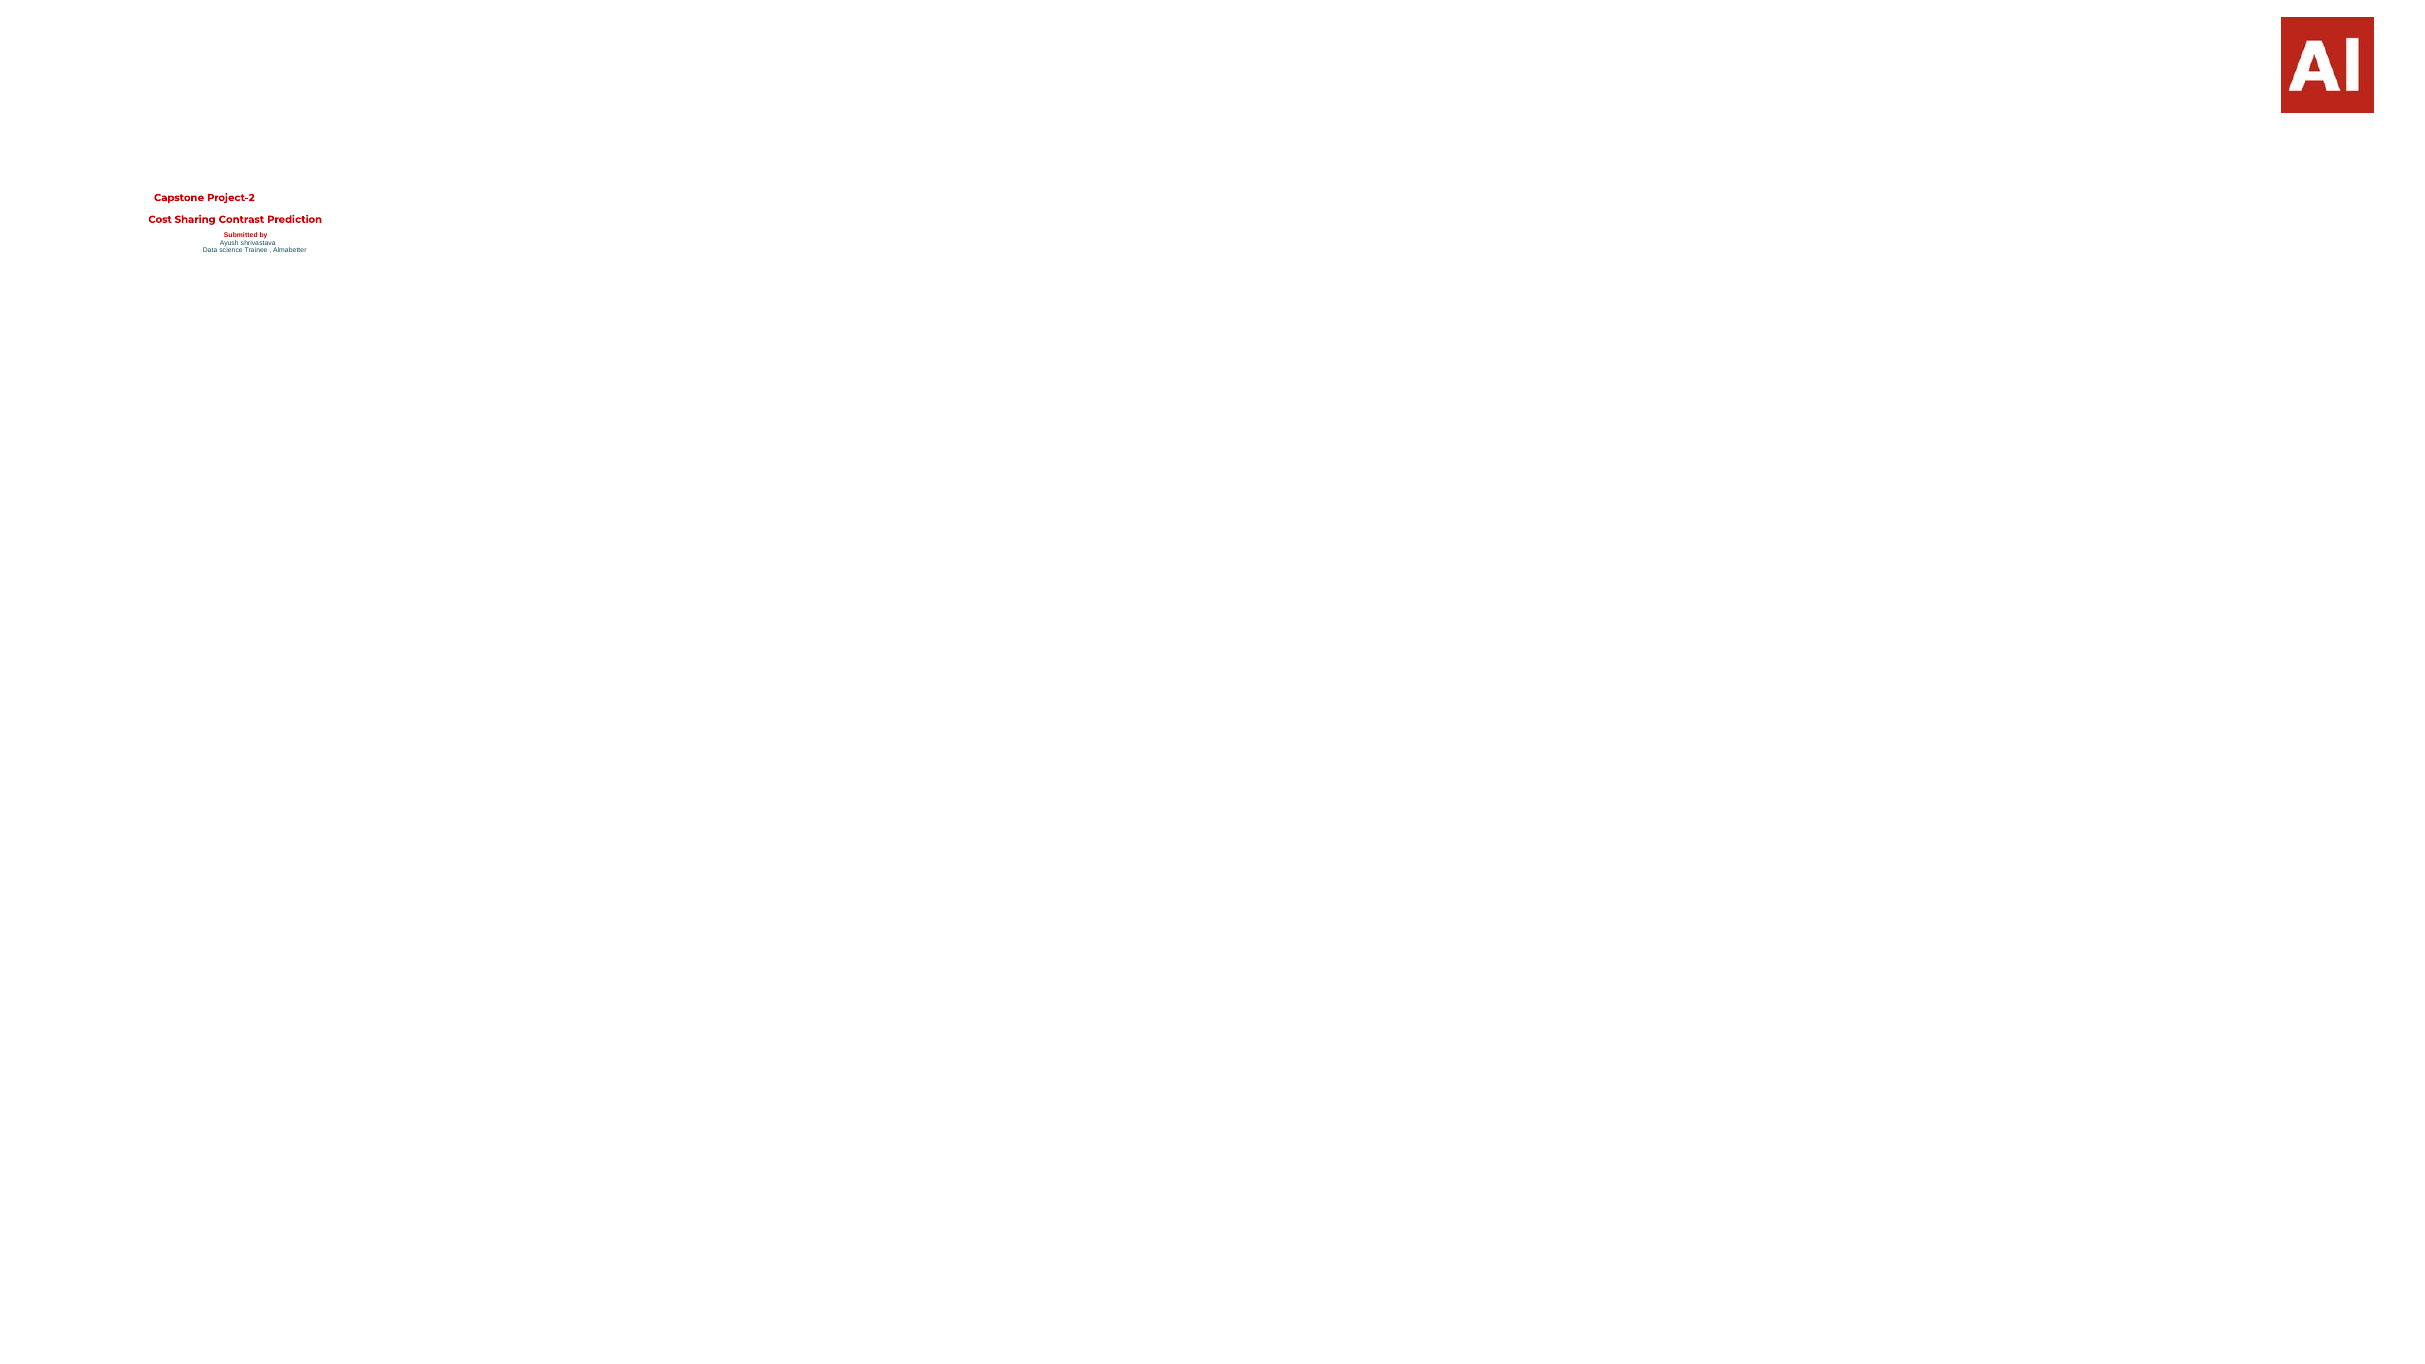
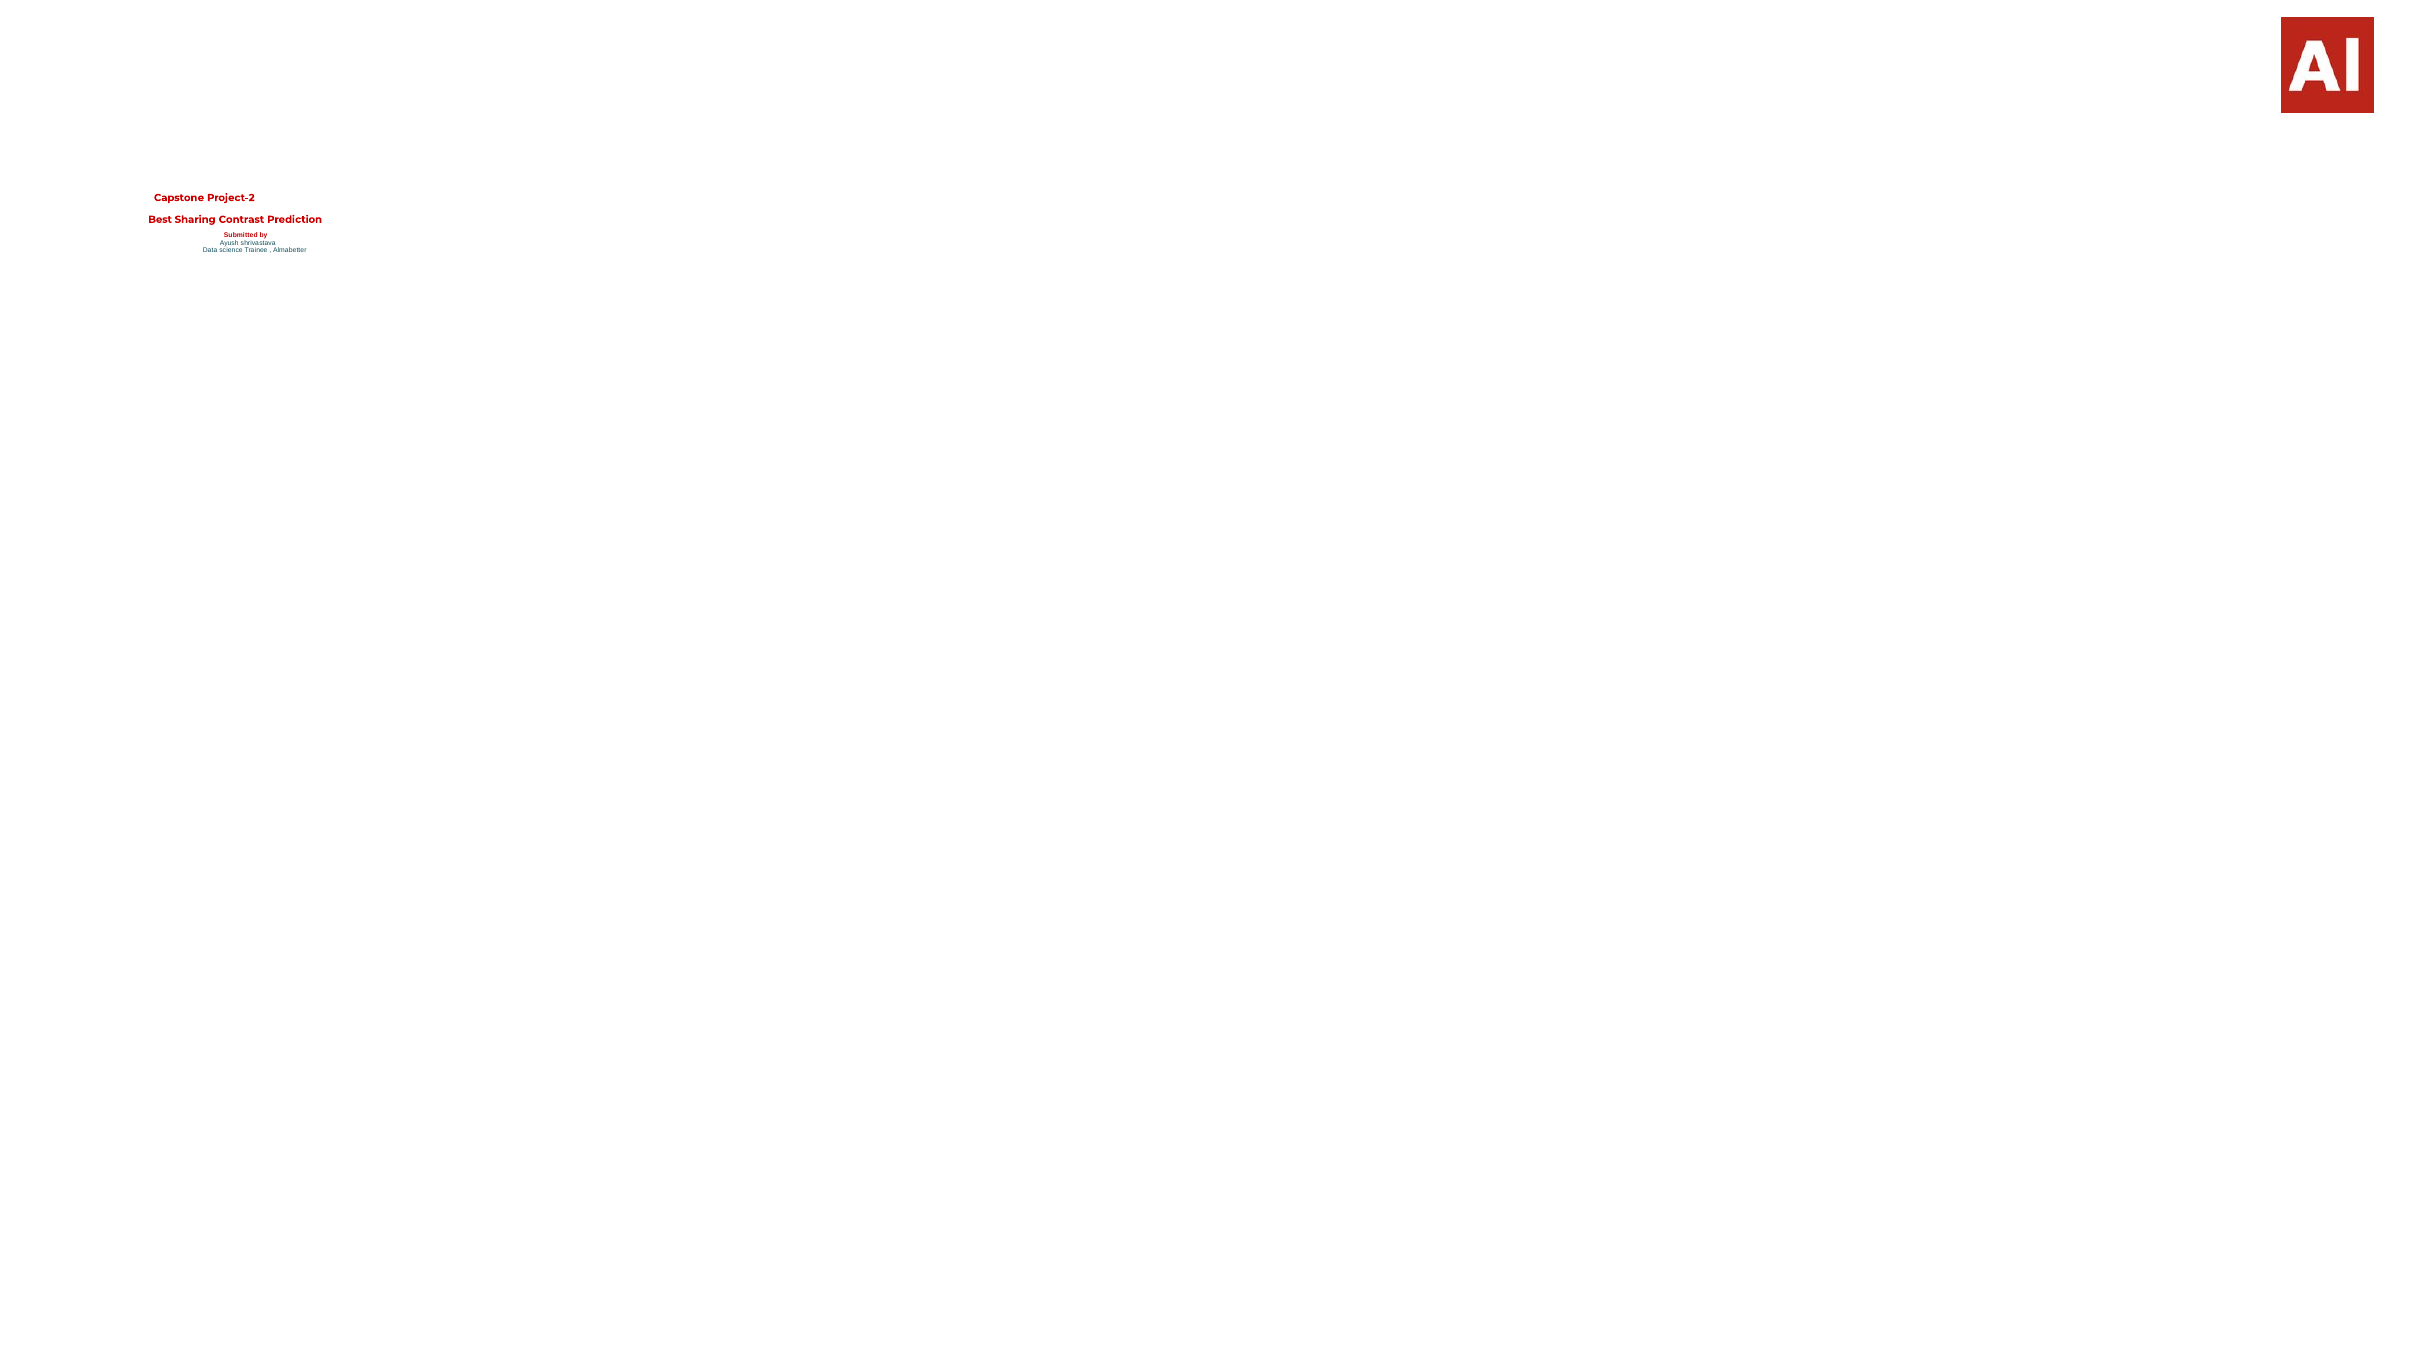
Cost: Cost -> Best (160, 219)
